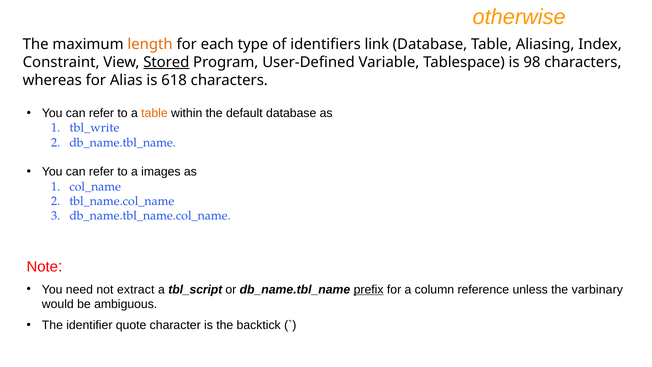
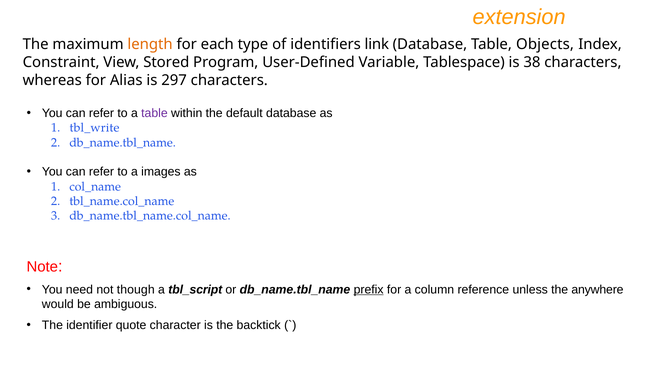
otherwise: otherwise -> extension (519, 17)
Aliasing: Aliasing -> Objects (545, 44)
Stored underline: present -> none (166, 62)
98: 98 -> 38 (532, 62)
618: 618 -> 297 (174, 80)
table colour: orange -> purple (154, 113)
extract: extract -> though (136, 289)
varbinary: varbinary -> anywhere (597, 289)
